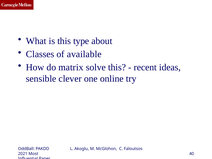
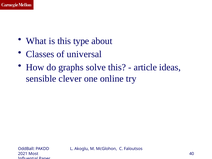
available: available -> universal (84, 54)
matrix: matrix -> graphs (71, 67)
recent: recent -> article (145, 67)
